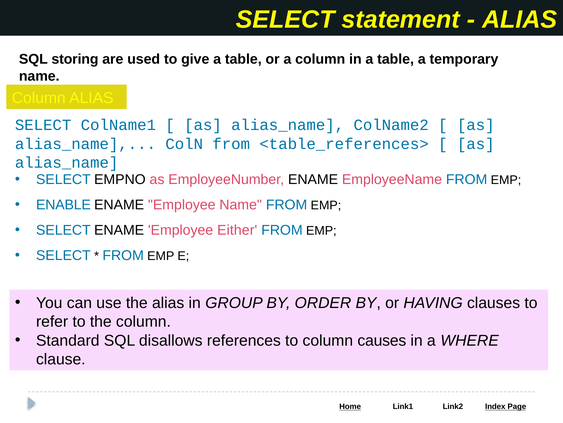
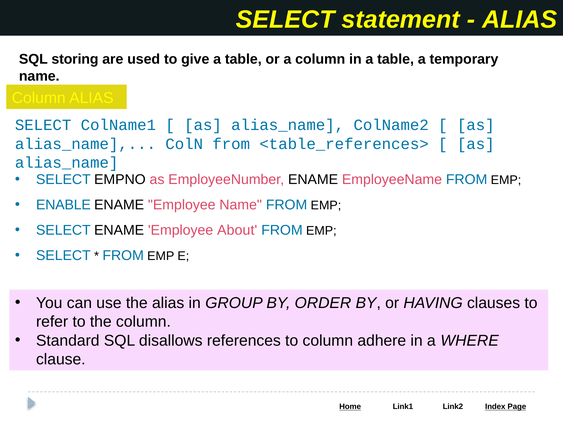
Either: Either -> About (237, 230)
causes: causes -> adhere (382, 340)
